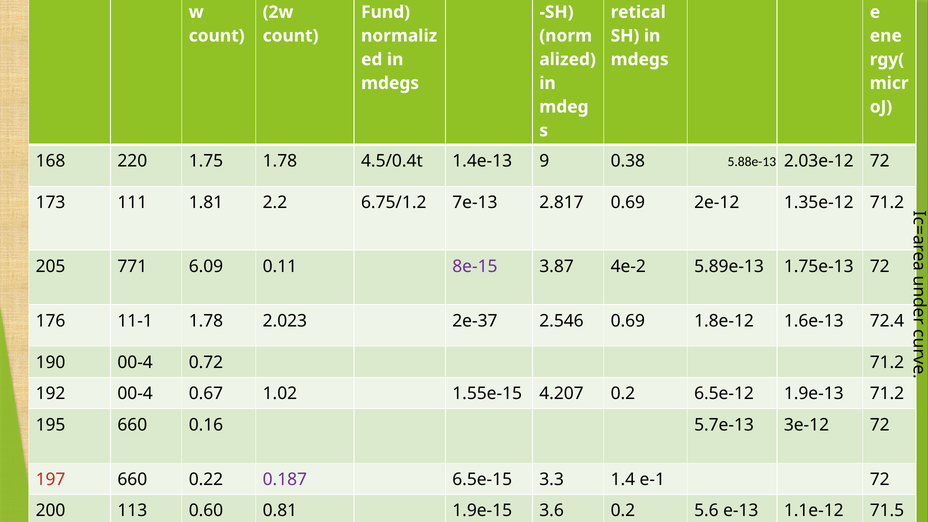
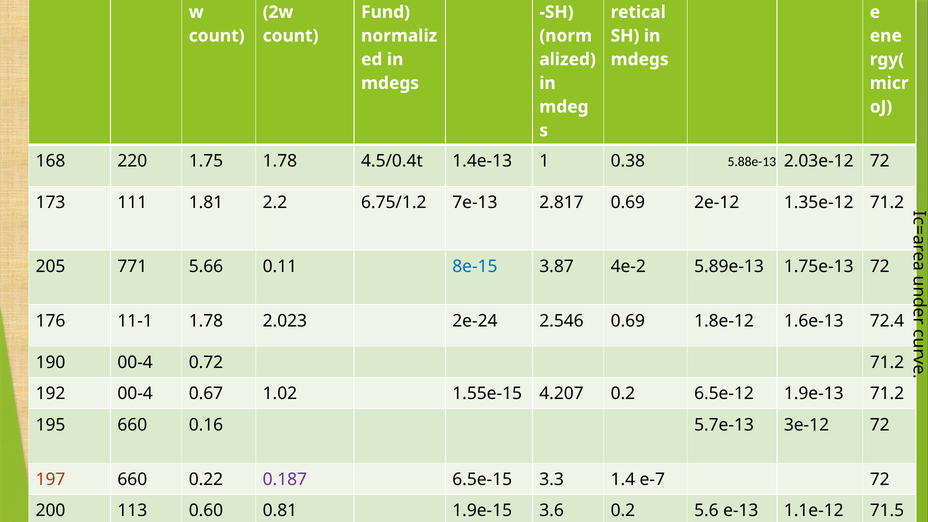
9: 9 -> 1 (544, 161)
6.09: 6.09 -> 5.66 (206, 266)
8e-15 colour: purple -> blue (475, 266)
2e-37: 2e-37 -> 2e-24 (475, 321)
e-1: e-1 -> e-7 (652, 479)
